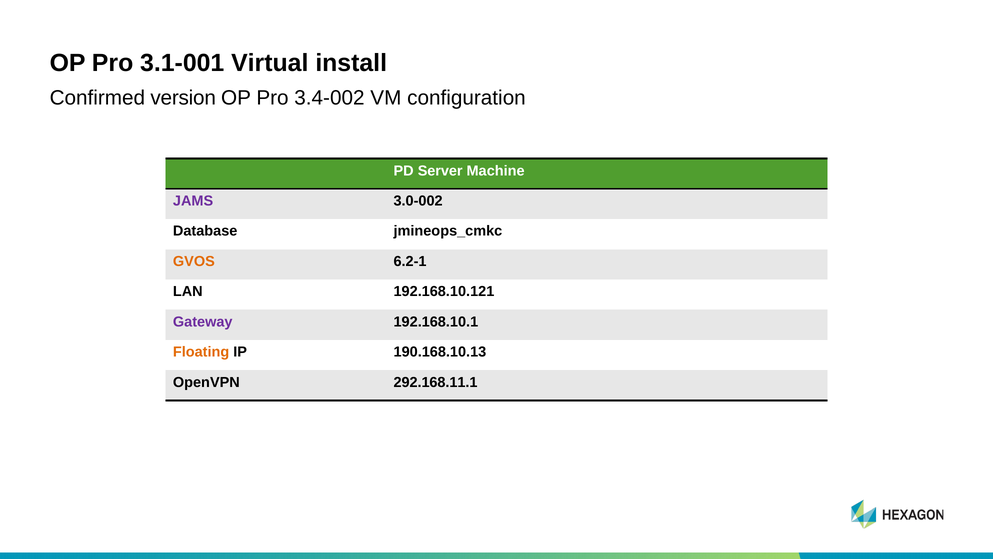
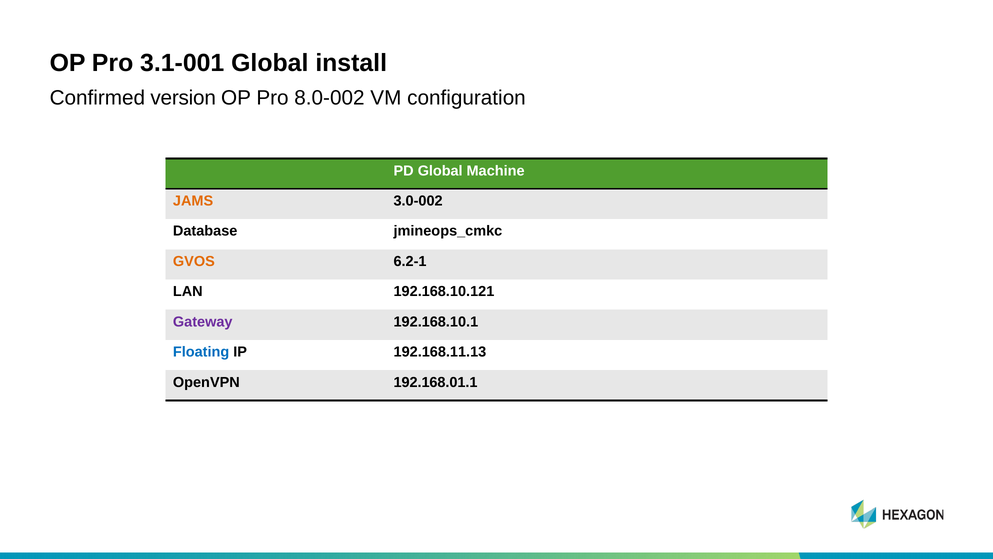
3.1-001 Virtual: Virtual -> Global (270, 63)
3.4-002: 3.4-002 -> 8.0-002 (329, 98)
PD Server: Server -> Global (440, 171)
JAMS colour: purple -> orange (193, 201)
Floating colour: orange -> blue (201, 352)
190.168.10.13: 190.168.10.13 -> 192.168.11.13 (440, 352)
292.168.11.1: 292.168.11.1 -> 192.168.01.1 (436, 382)
